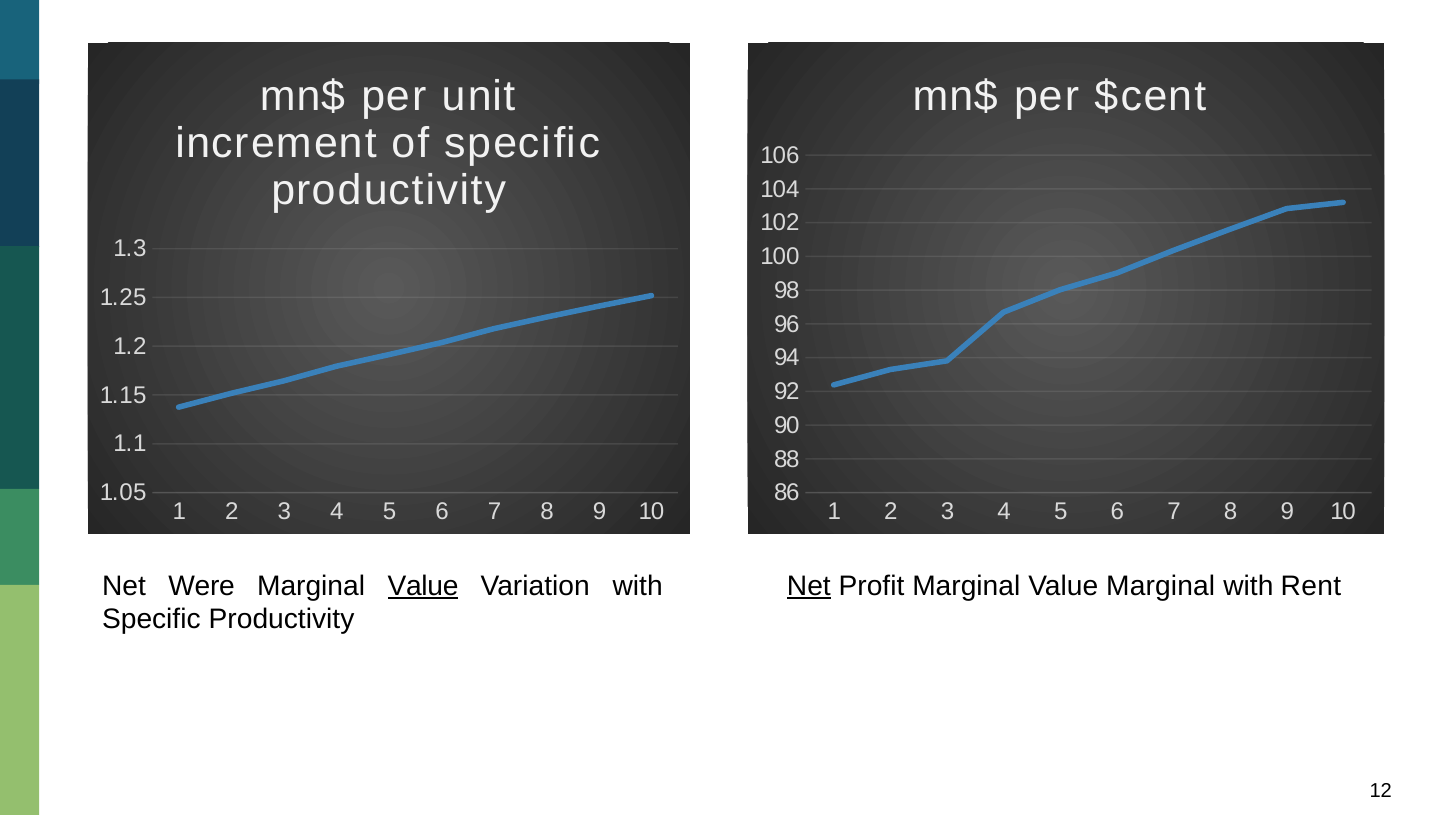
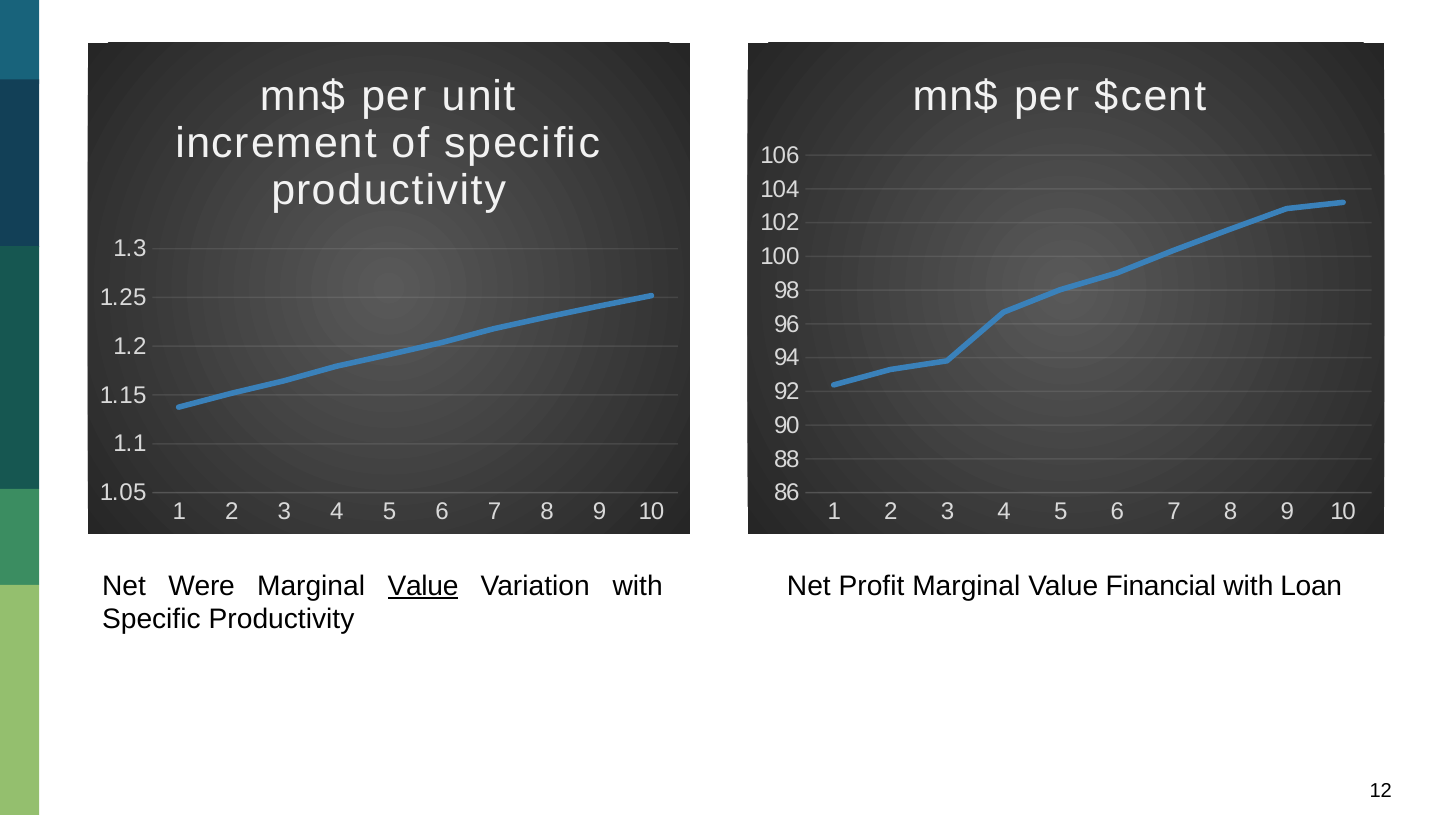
Net underline: present -> none (809, 586)
Value Marginal: Marginal -> Financial (1161, 586)
Rent: Rent -> Loan (1311, 586)
